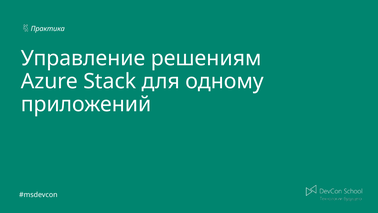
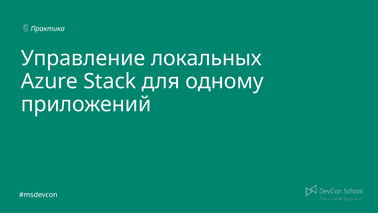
решениям: решениям -> локальных (206, 58)
